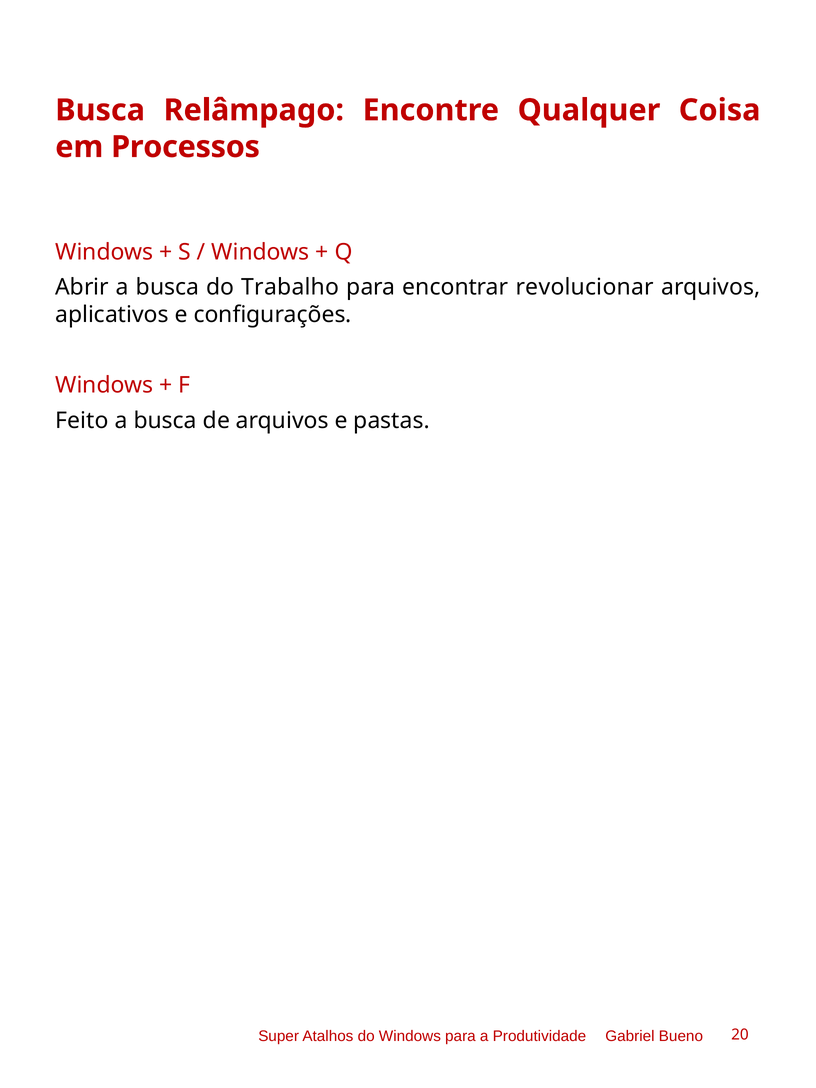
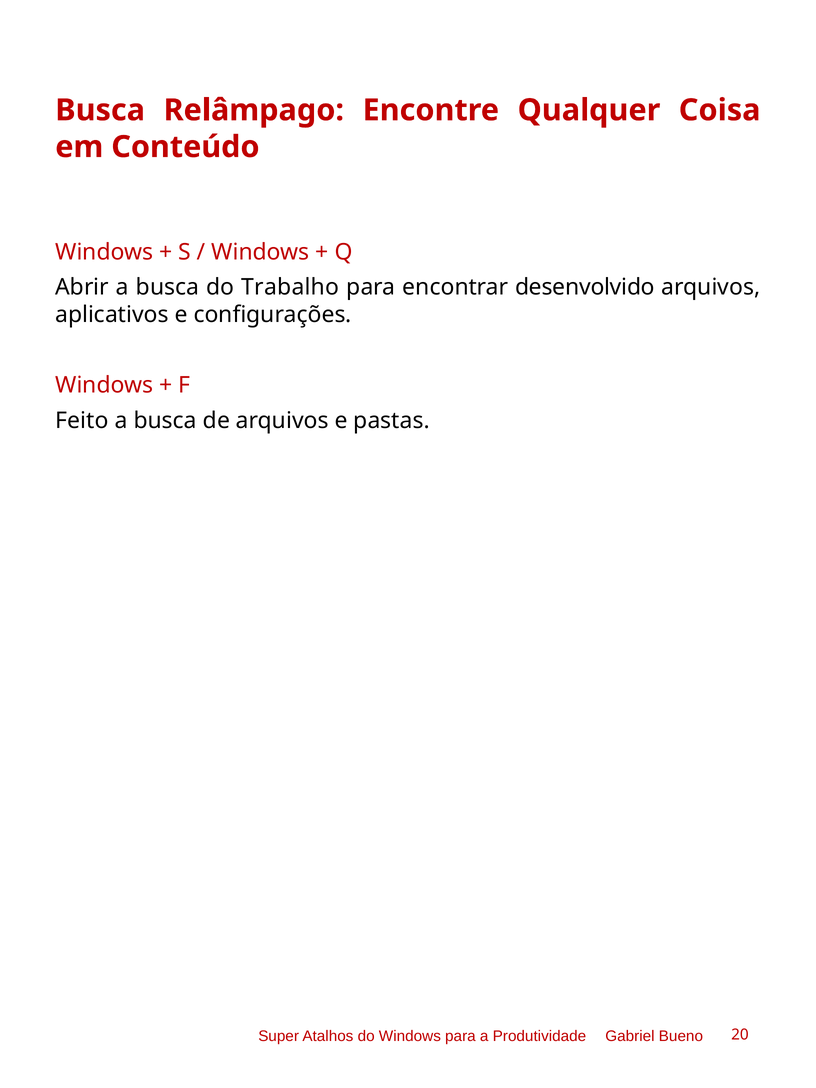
Processos: Processos -> Conteúdo (185, 147)
revolucionar: revolucionar -> desenvolvido (585, 287)
